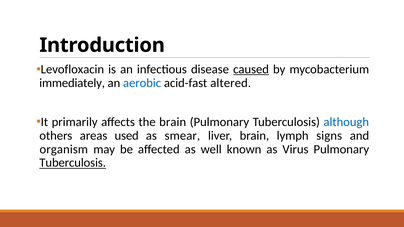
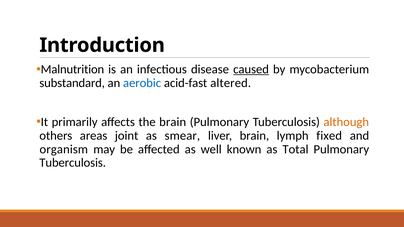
Levofloxacin: Levofloxacin -> Malnutrition (72, 69)
immediately: immediately -> substandard (72, 83)
although colour: blue -> orange (346, 122)
used: used -> joint (127, 136)
signs: signs -> fixed (329, 136)
Virus: Virus -> Total (295, 149)
Tuberculosis underline: present -> none (73, 163)
